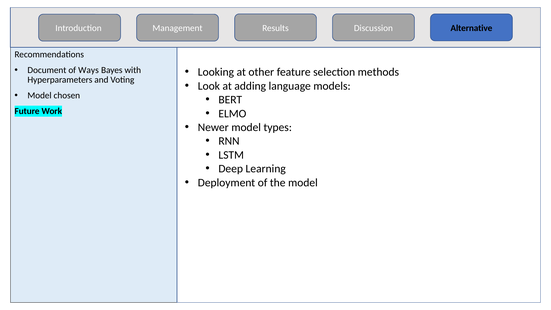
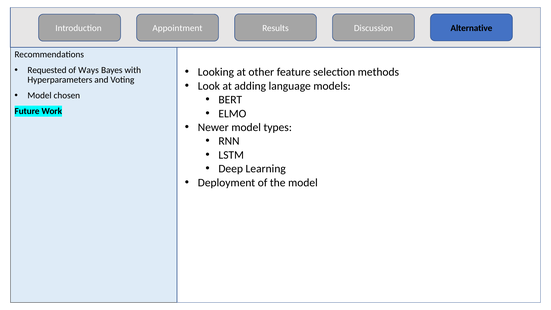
Management: Management -> Appointment (177, 28)
Document: Document -> Requested (47, 70)
